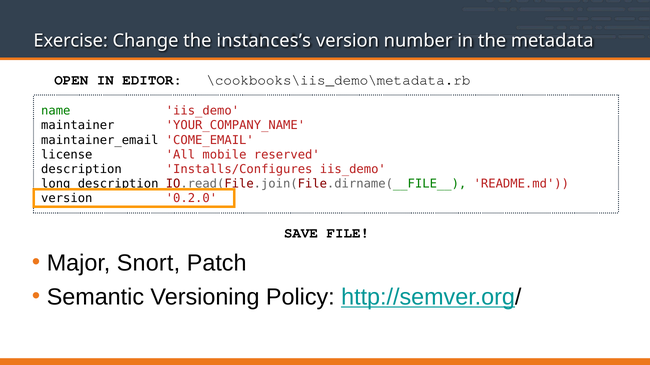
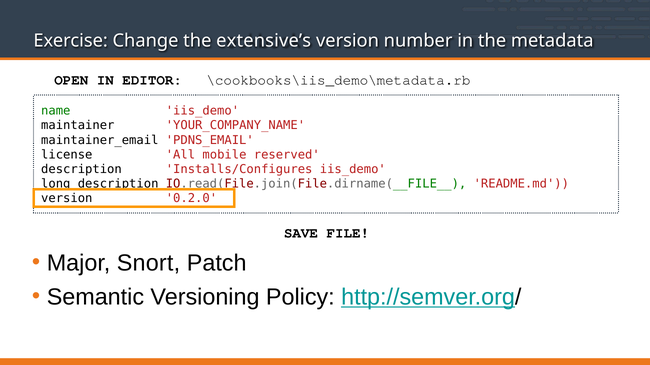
instances’s: instances’s -> extensive’s (264, 41)
COME_EMAIL: COME_EMAIL -> PDNS_EMAIL (210, 140)
